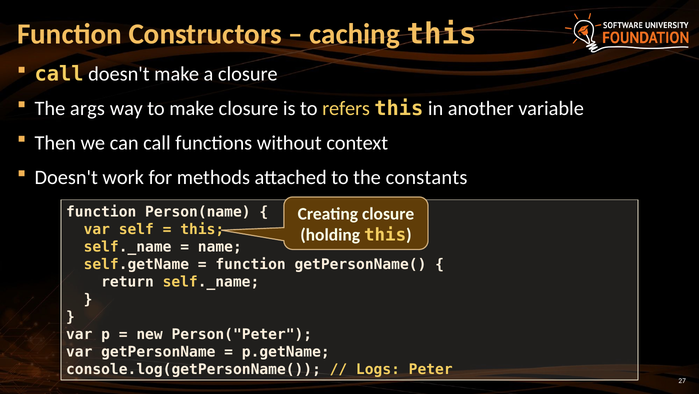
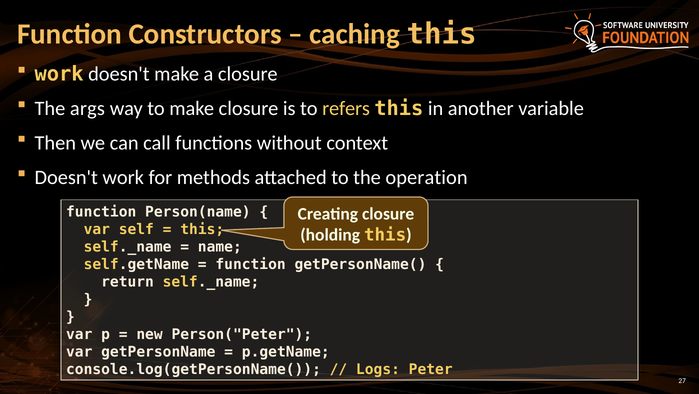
call: call -> work (59, 74)
constants: constants -> operation (427, 177)
